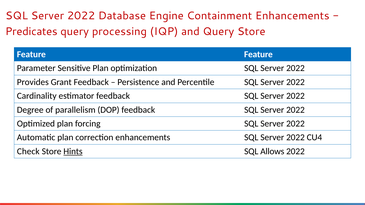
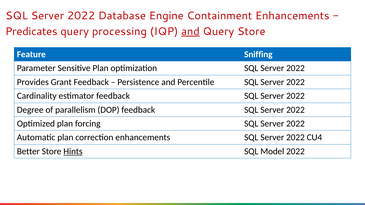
and underline: none -> present (190, 31)
Feature Feature: Feature -> Sniffing (258, 54)
Check: Check -> Better (28, 152)
Allows: Allows -> Model (272, 152)
